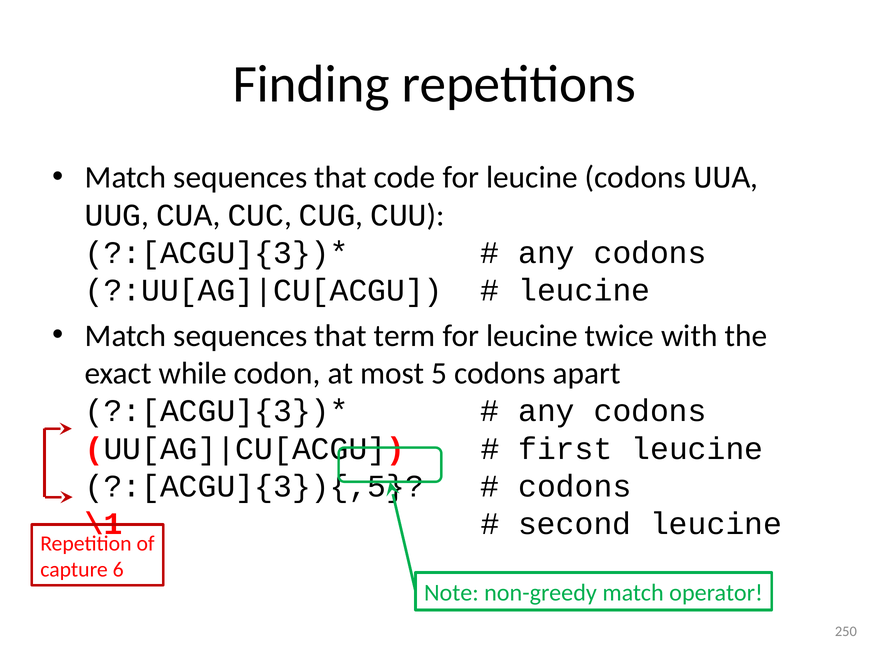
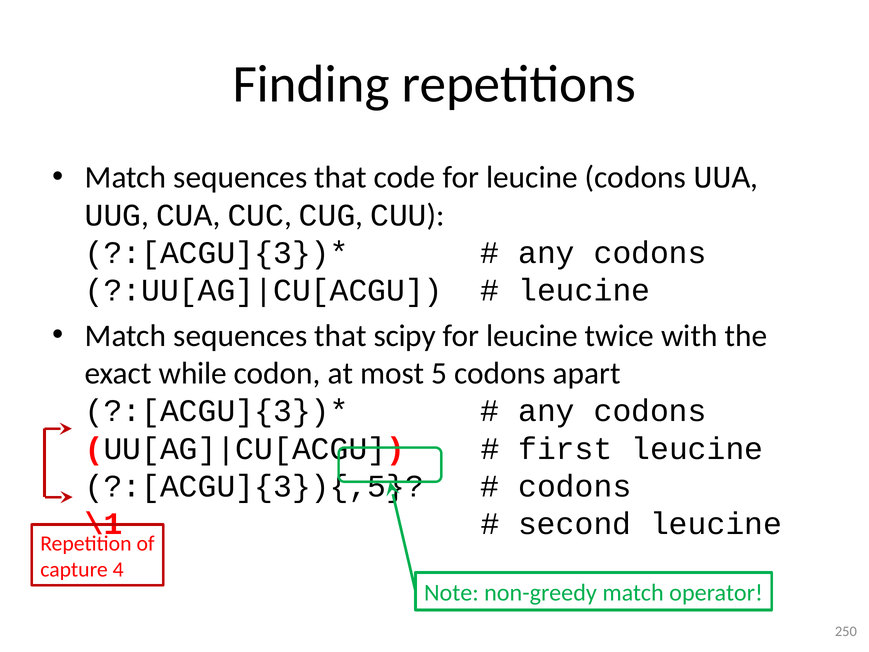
term: term -> scipy (405, 336)
6: 6 -> 4 (118, 569)
